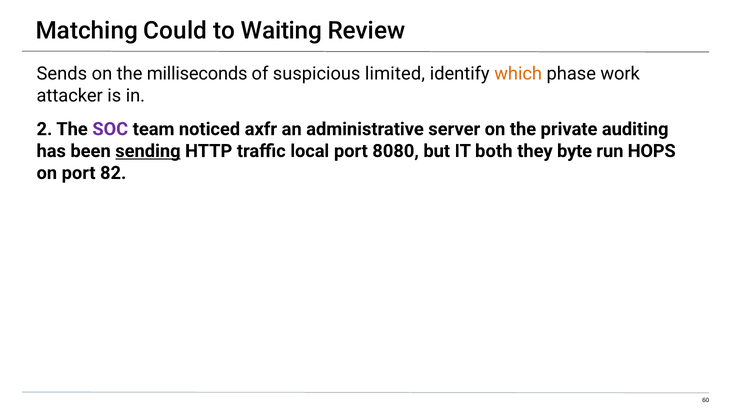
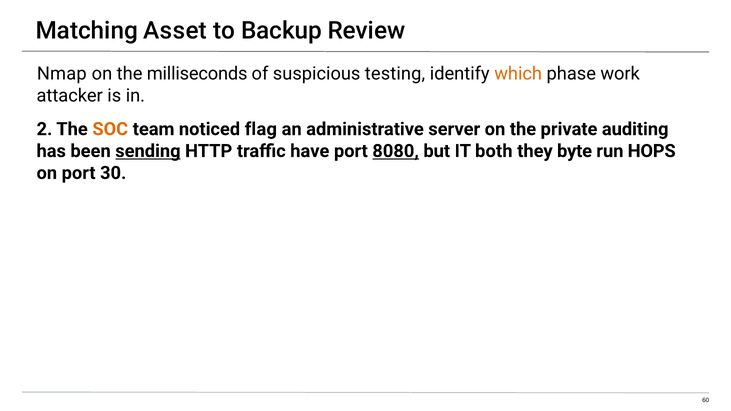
Could: Could -> Asset (175, 31)
Waiting: Waiting -> Backup (281, 31)
Sends: Sends -> Nmap (62, 74)
limited: limited -> testing (395, 74)
SOC colour: purple -> orange (110, 129)
axfr: axfr -> flag (261, 129)
local: local -> have (310, 151)
8080 underline: none -> present (396, 151)
82: 82 -> 30 (113, 173)
